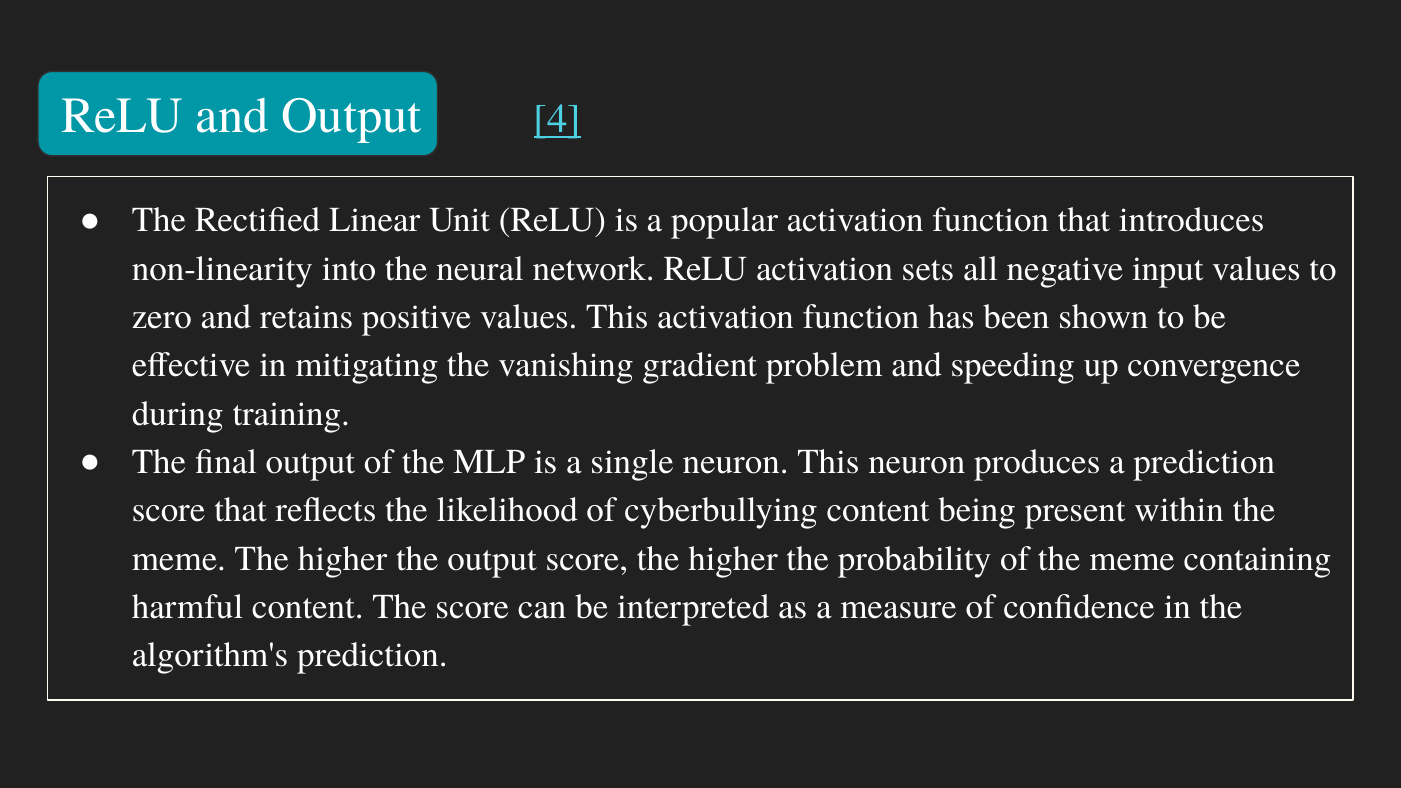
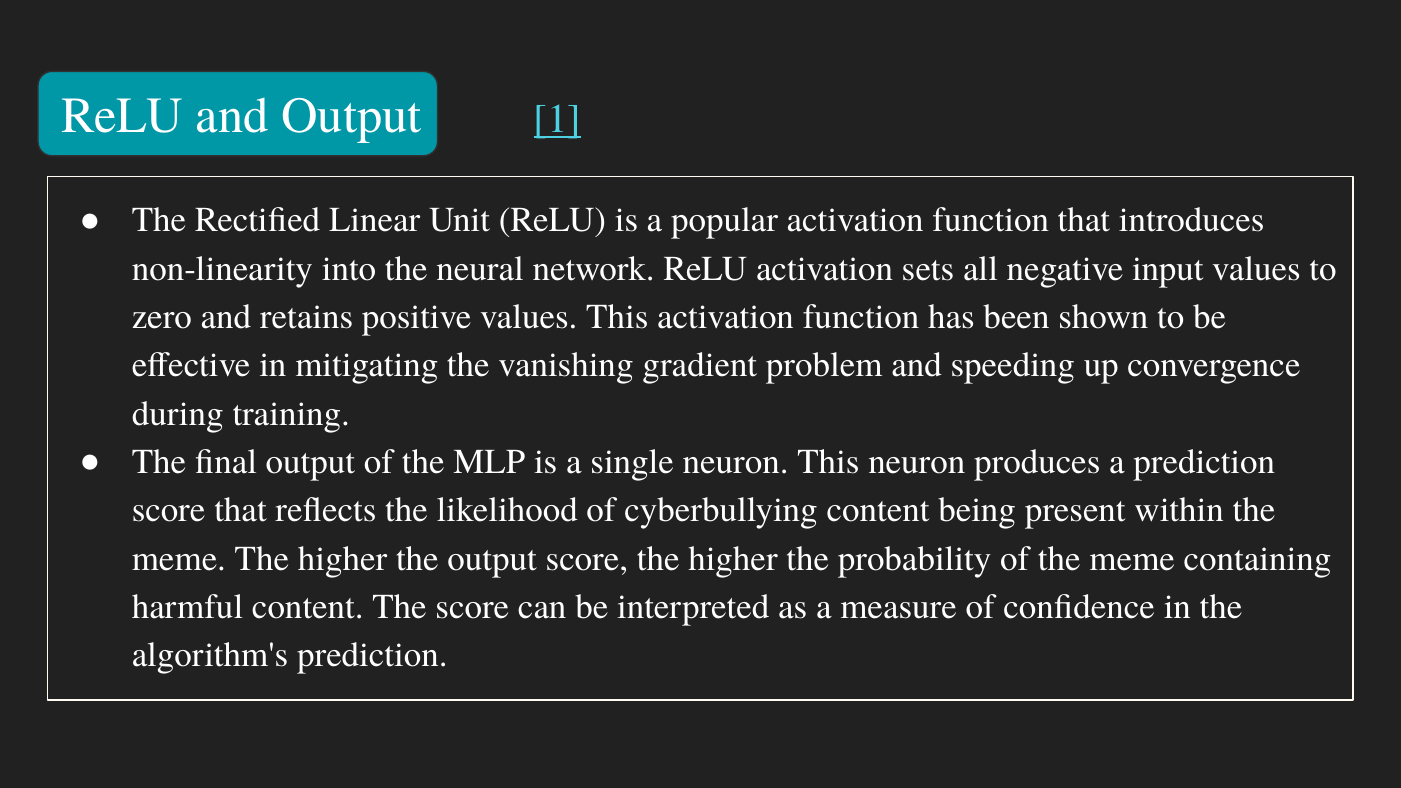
4: 4 -> 1 (557, 119)
